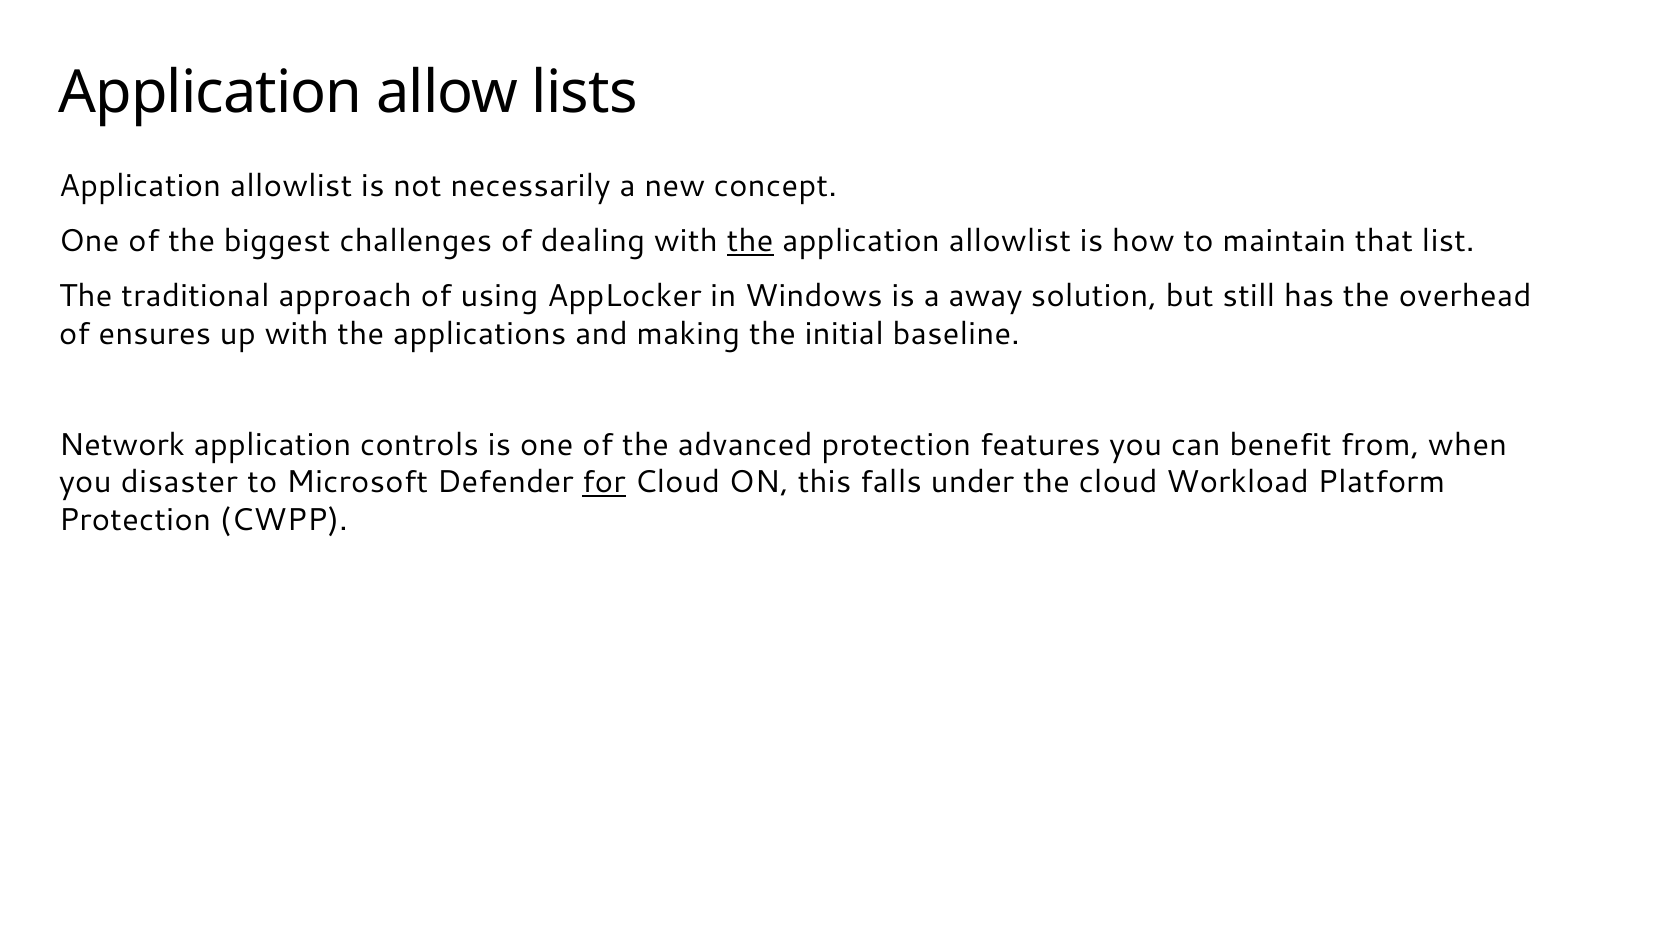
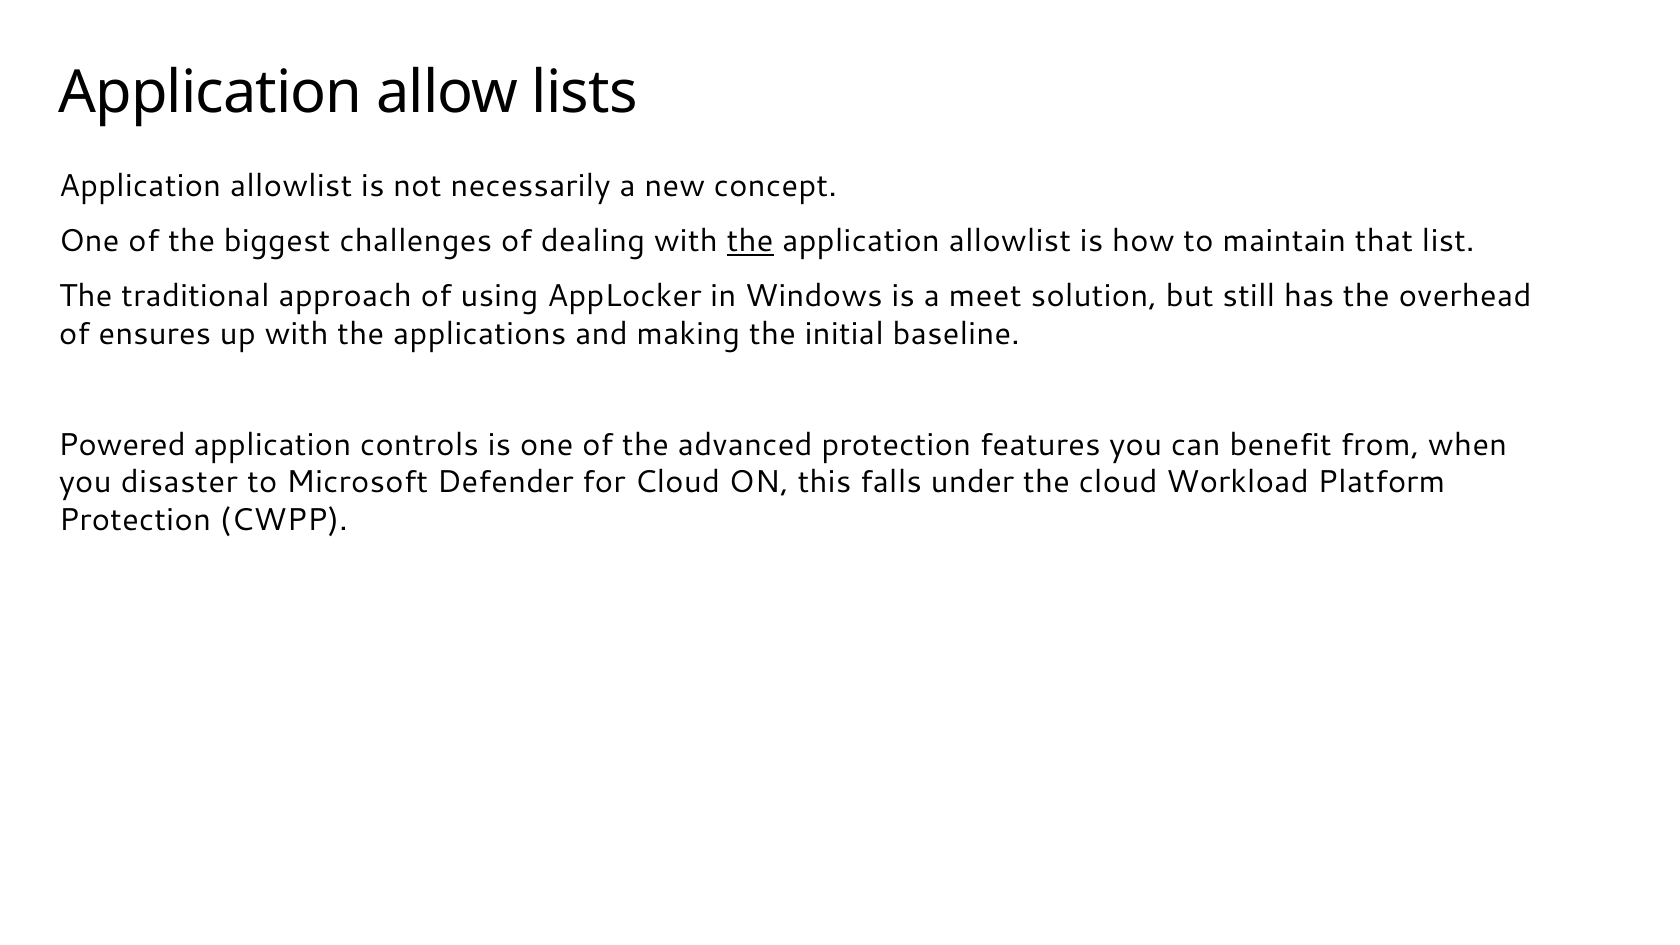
away: away -> meet (985, 296)
Network: Network -> Powered (122, 445)
for underline: present -> none (604, 483)
